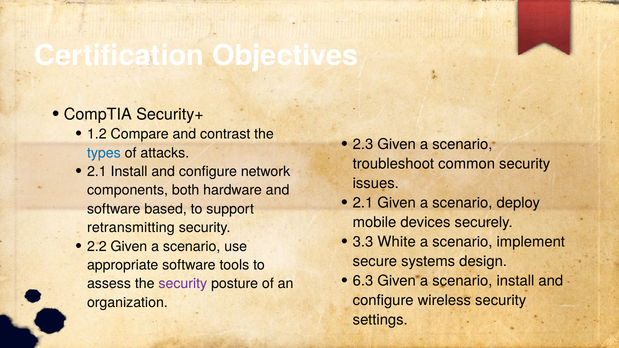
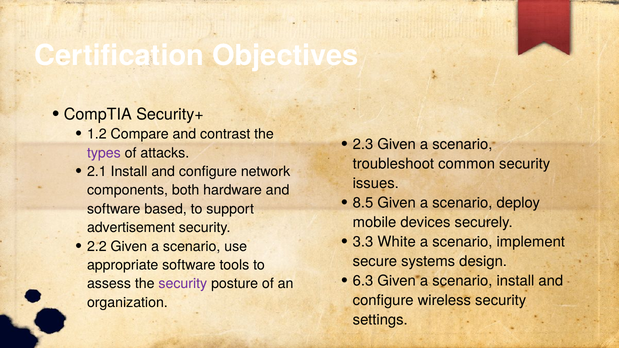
types colour: blue -> purple (104, 153)
2.1: 2.1 -> 8.5 (363, 203)
retransmitting: retransmitting -> advertisement (131, 228)
